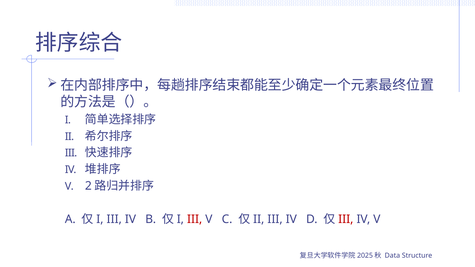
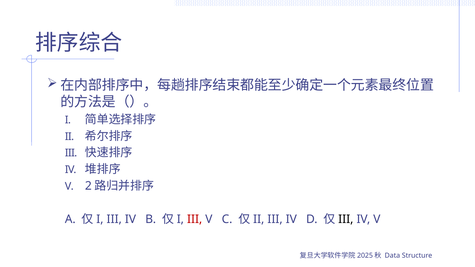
III colour: red -> black (346, 219)
